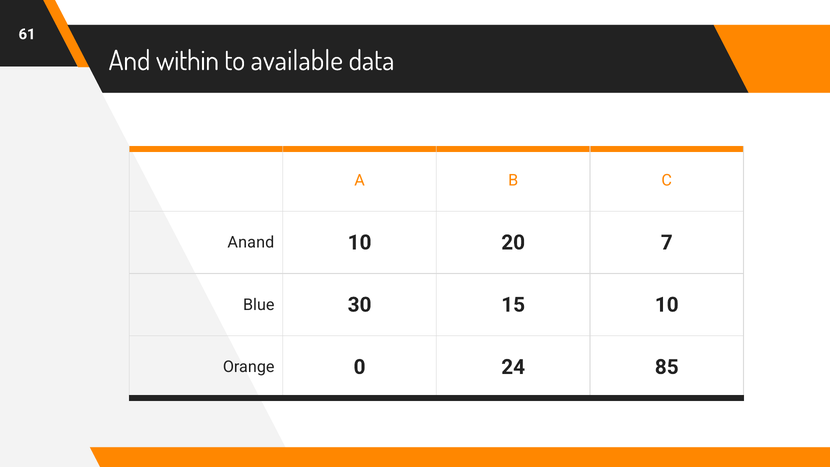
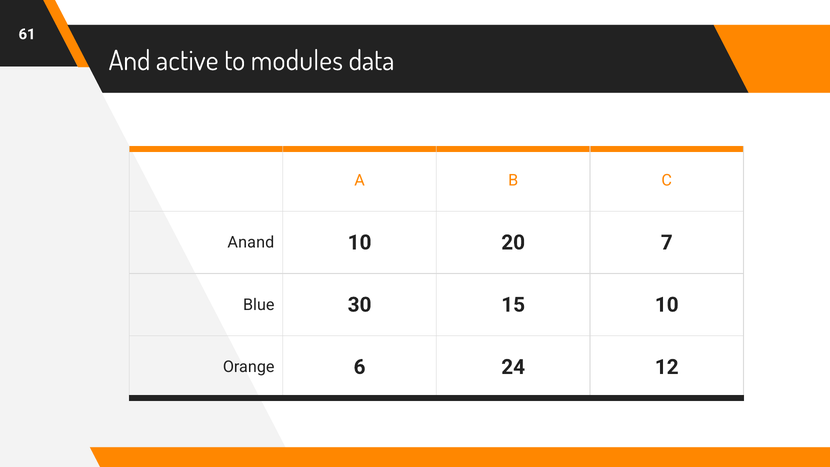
within: within -> active (187, 61)
available: available -> modules (297, 61)
0: 0 -> 6 (360, 367)
85: 85 -> 12 (667, 367)
